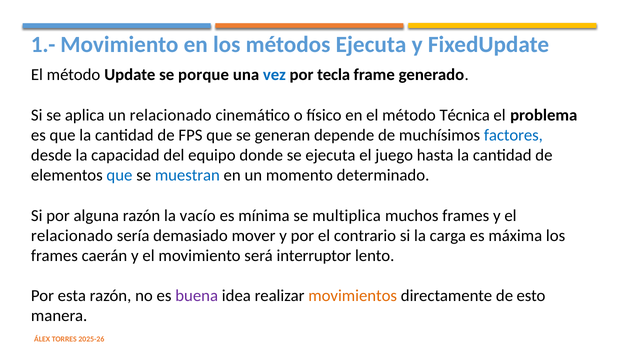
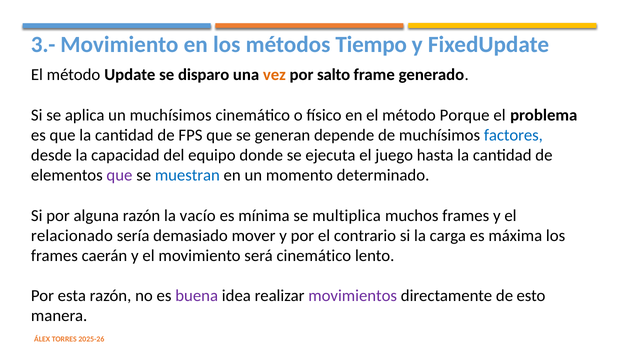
1.-: 1.- -> 3.- (43, 45)
métodos Ejecuta: Ejecuta -> Tiempo (371, 45)
porque: porque -> disparo (204, 75)
vez colour: blue -> orange (274, 75)
tecla: tecla -> salto (334, 75)
un relacionado: relacionado -> muchísimos (171, 115)
Técnica: Técnica -> Porque (465, 115)
que colour: blue -> purple (119, 175)
será interruptor: interruptor -> cinemático (314, 256)
movimientos colour: orange -> purple (353, 296)
